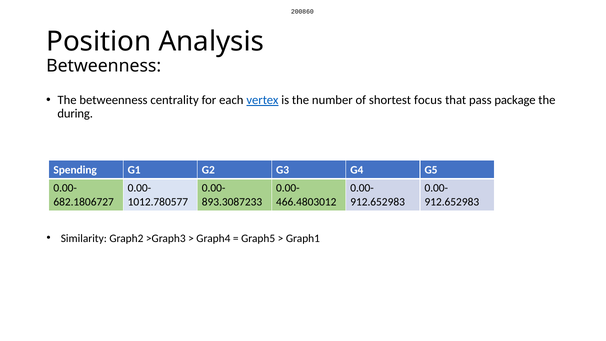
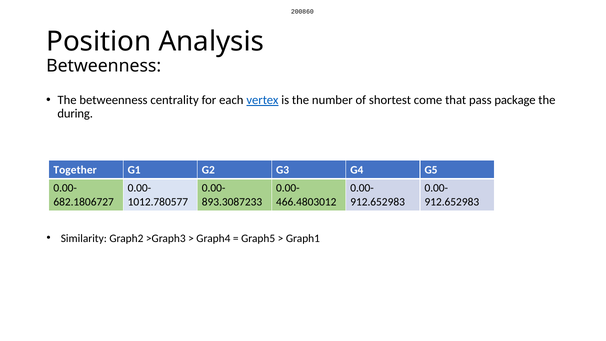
focus: focus -> come (428, 100)
Spending: Spending -> Together (75, 170)
